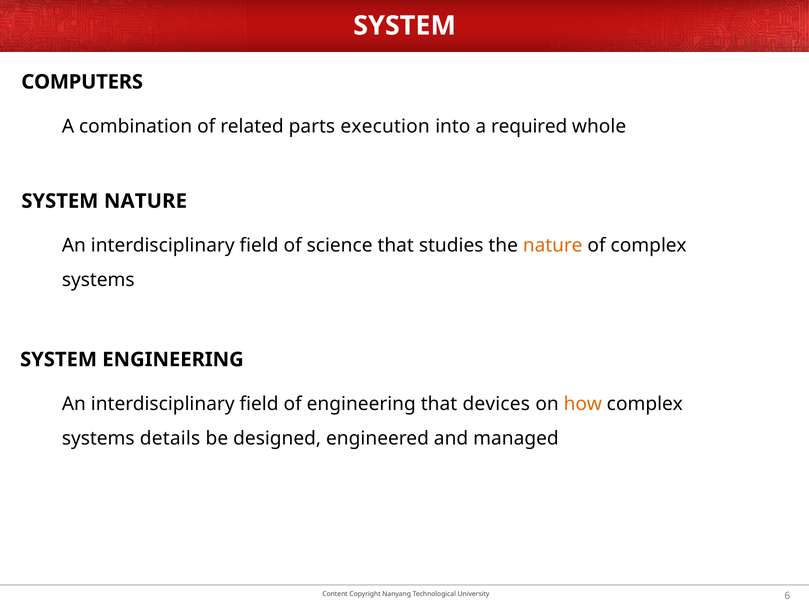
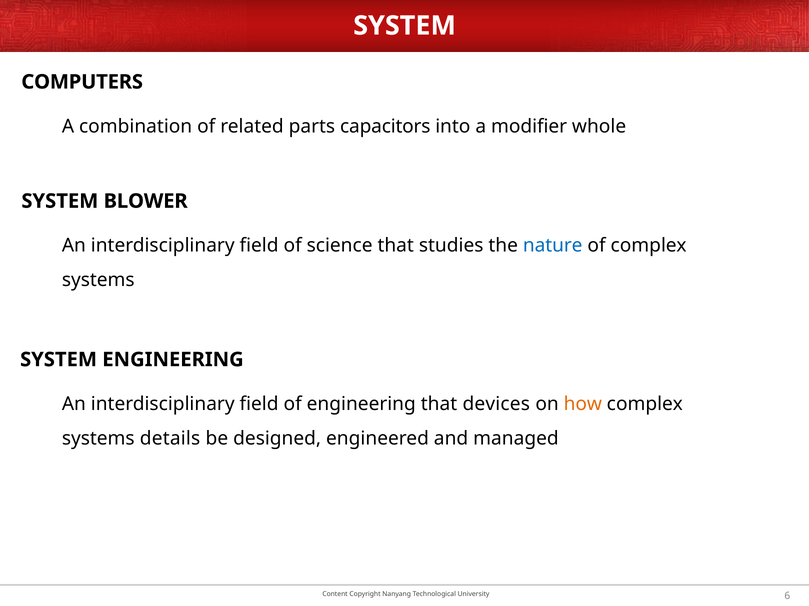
execution: execution -> capacitors (385, 127)
required: required -> modifier (529, 127)
SYSTEM NATURE: NATURE -> BLOWER (146, 201)
nature colour: orange -> blue (553, 246)
